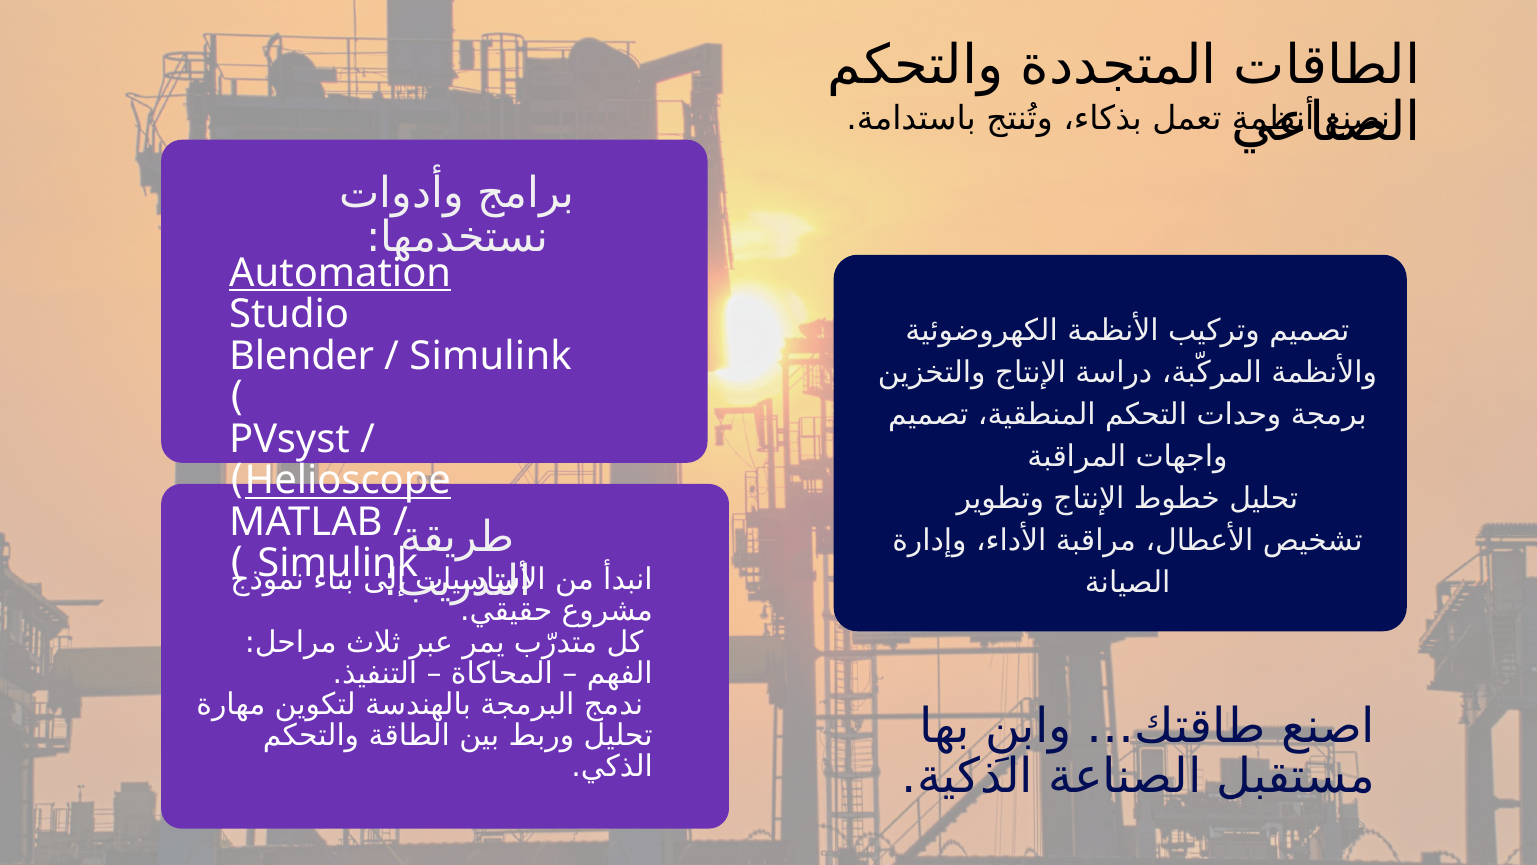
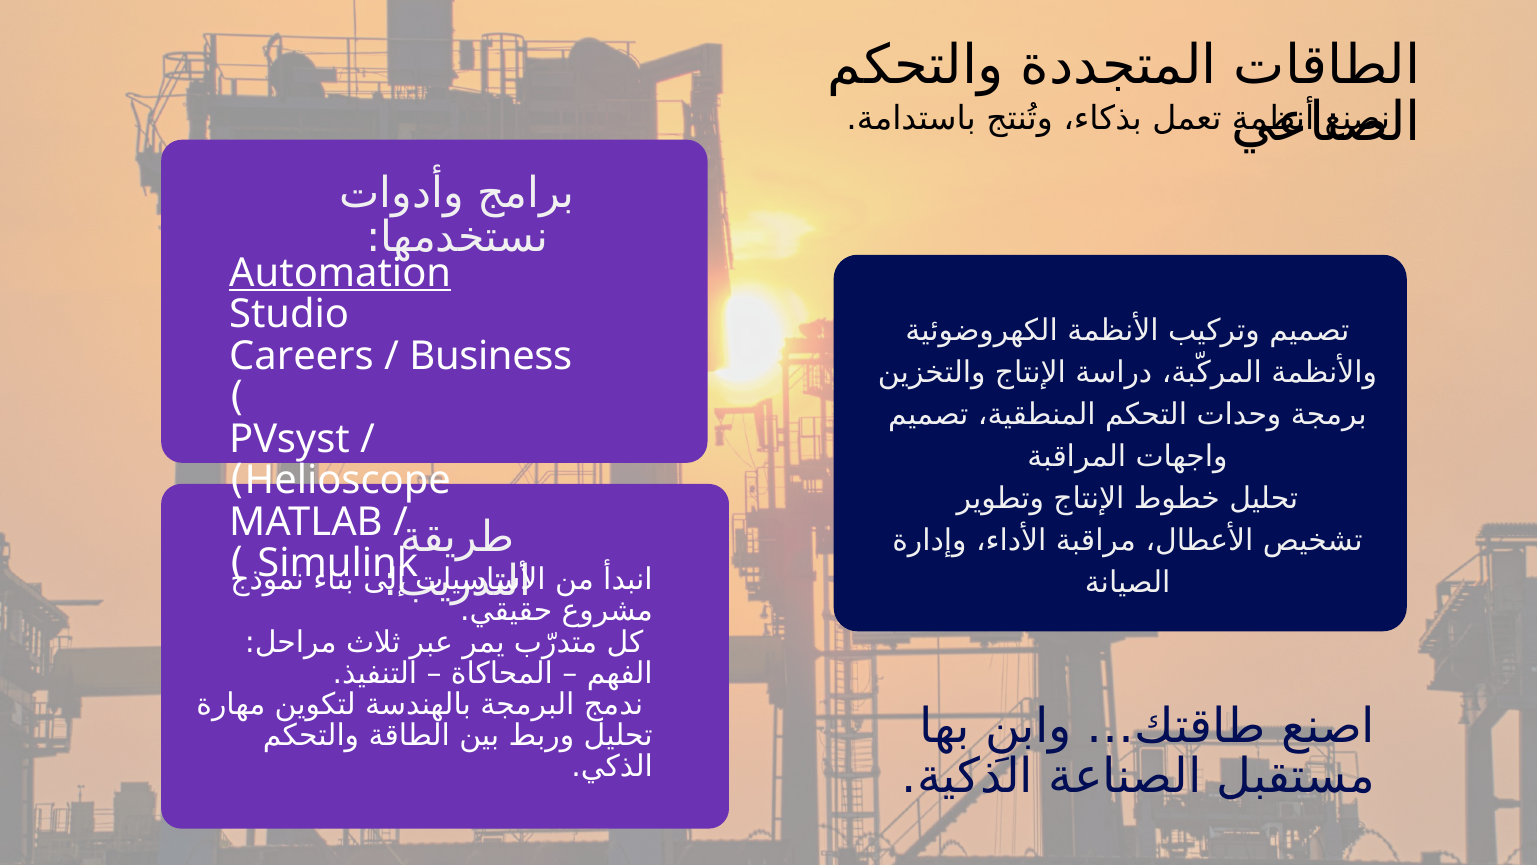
Blender: Blender -> Careers (302, 356)
Simulink: Simulink -> Business (491, 356)
Helioscope underline: present -> none (348, 480)
